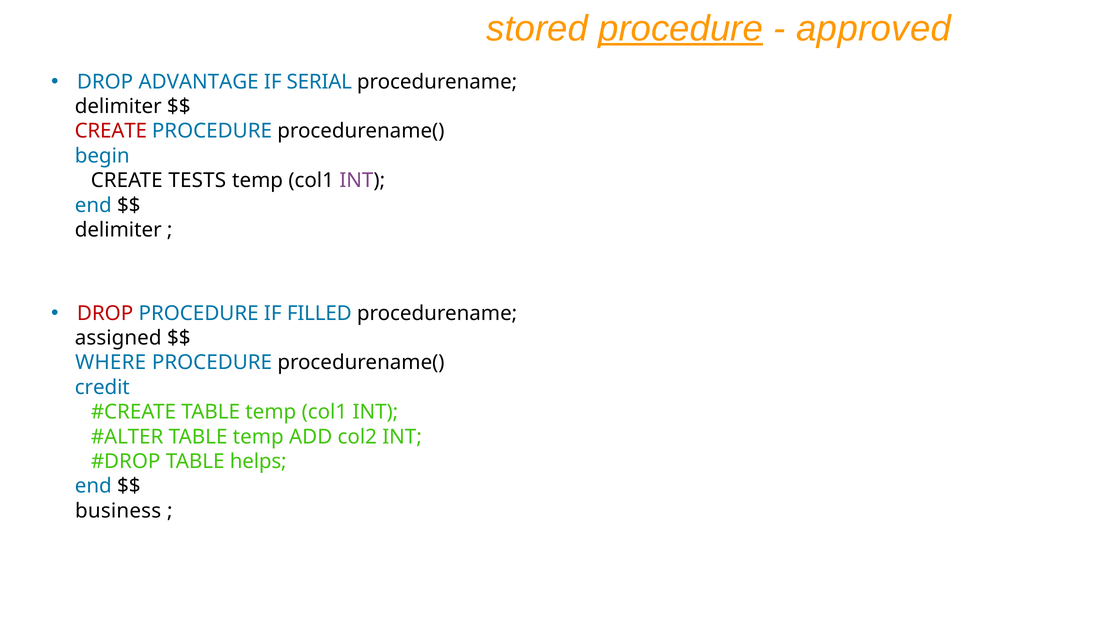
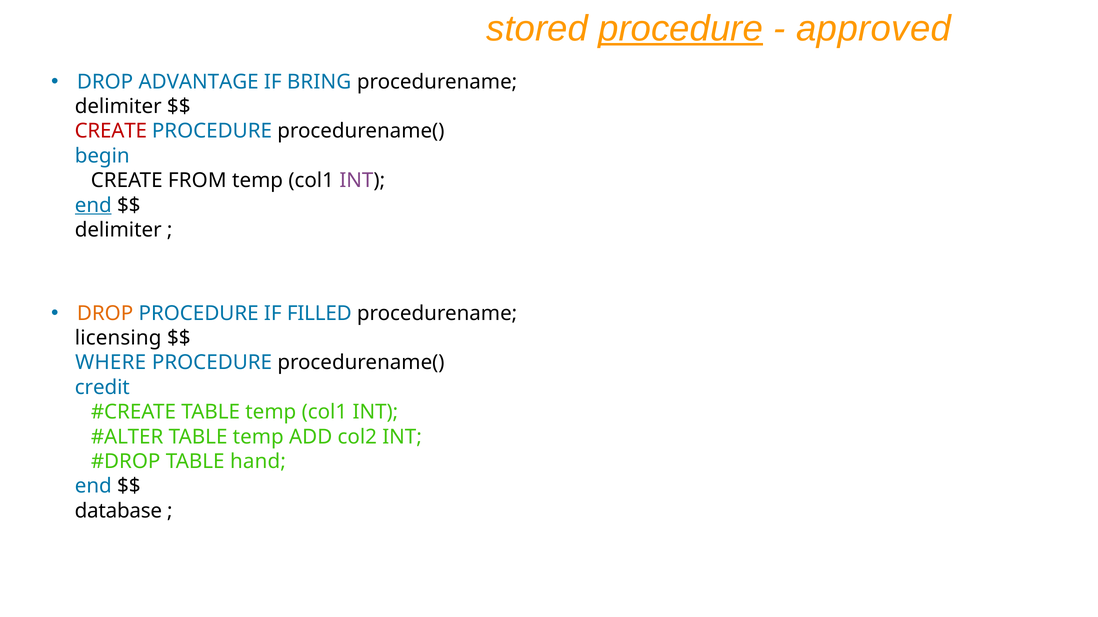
SERIAL: SERIAL -> BRING (319, 82)
TESTS: TESTS -> FROM (197, 181)
end underline: none -> present (93, 205)
DROP colour: red -> orange (105, 314)
assigned: assigned -> licensing (118, 338)
helps: helps -> hand (258, 462)
business: business -> database (118, 511)
